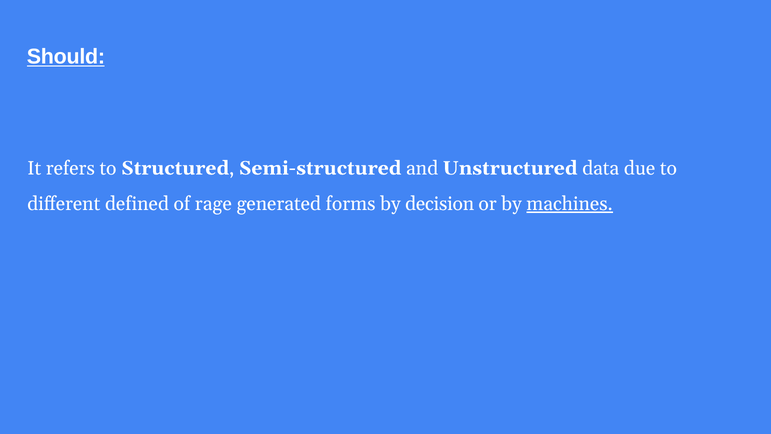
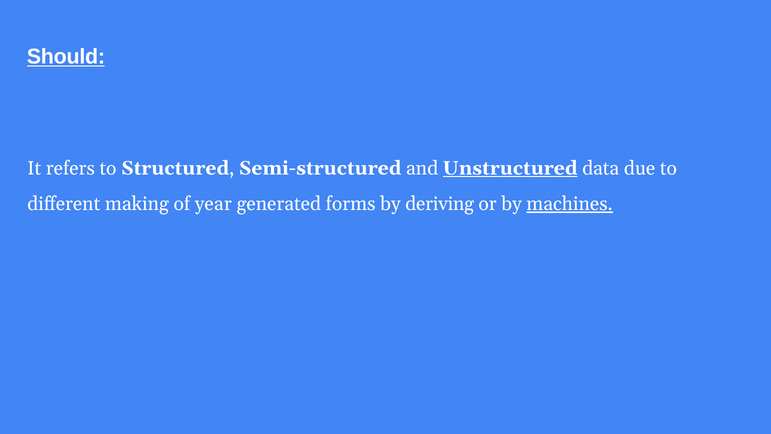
Unstructured underline: none -> present (510, 168)
defined: defined -> making (137, 204)
rage: rage -> year (213, 204)
decision: decision -> deriving (440, 204)
